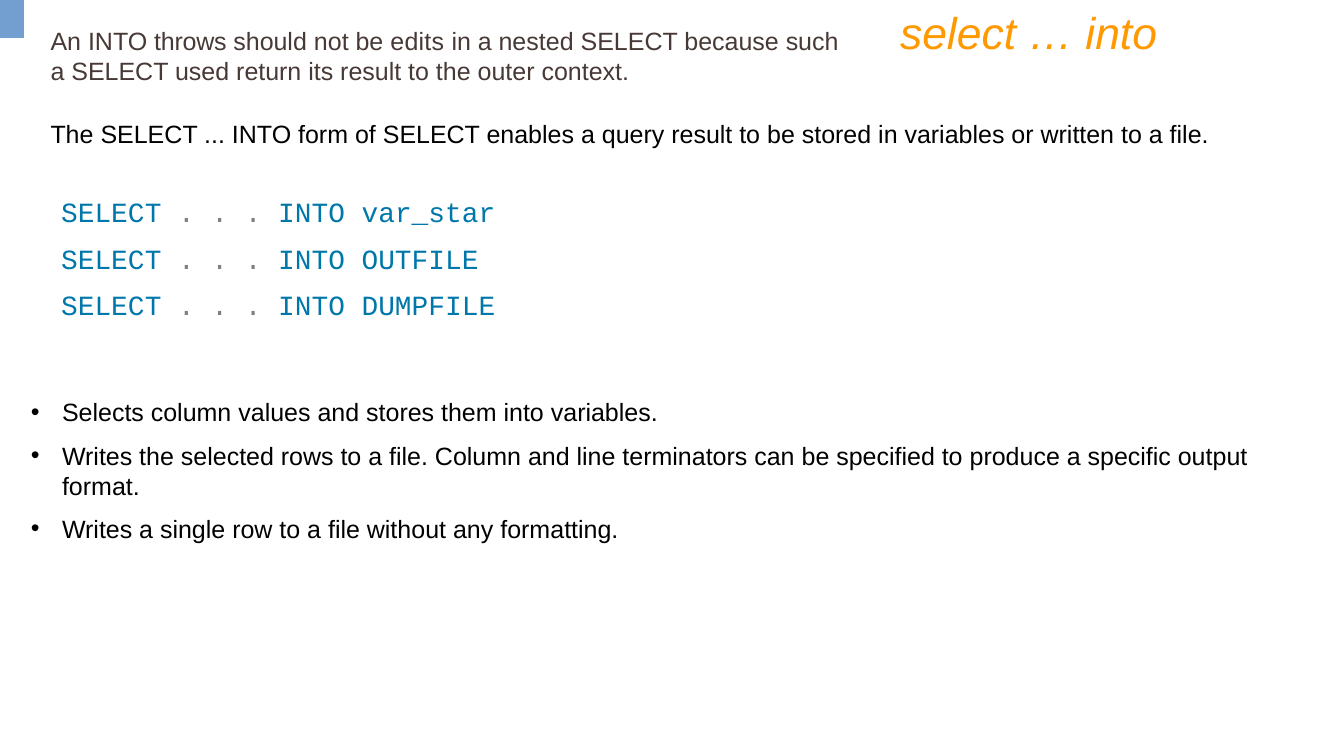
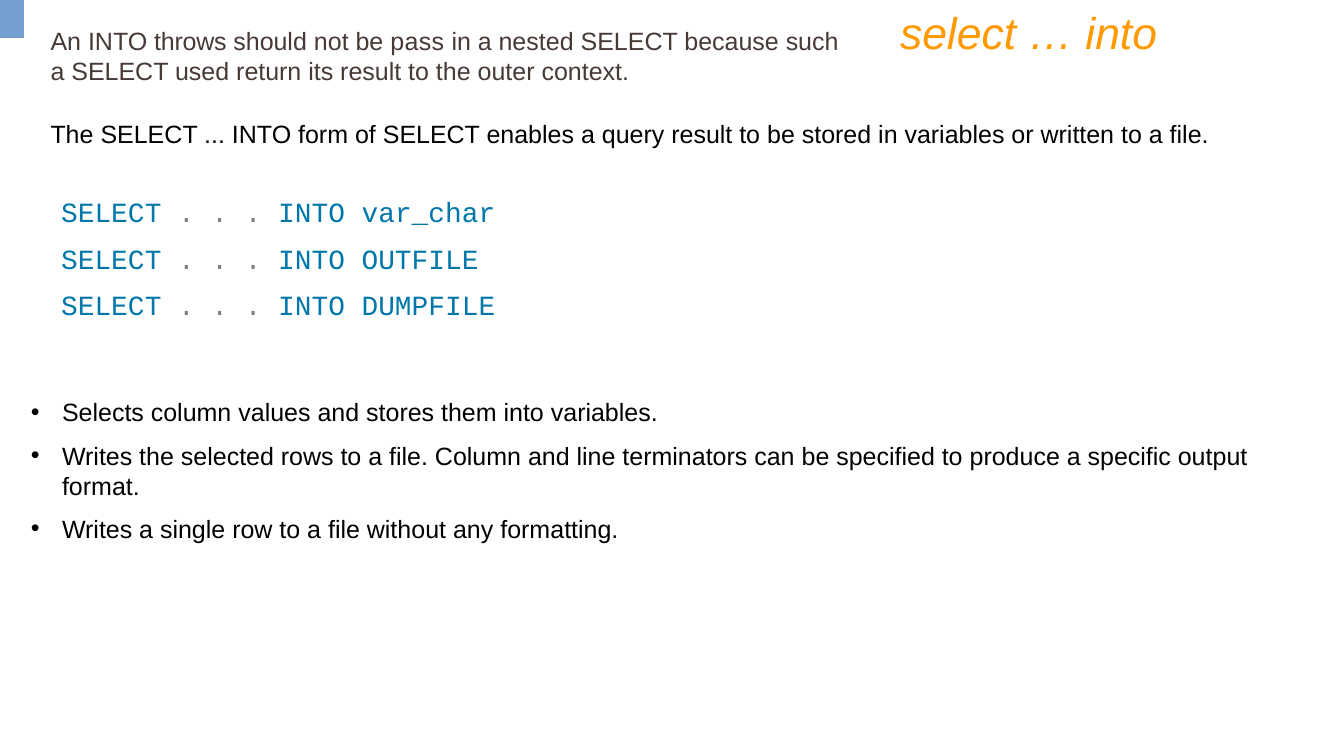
edits: edits -> pass (417, 43)
var_star: var_star -> var_char (428, 213)
